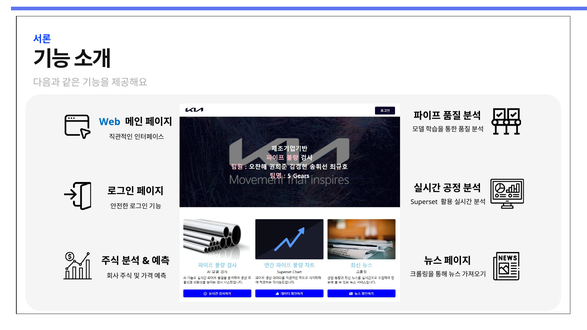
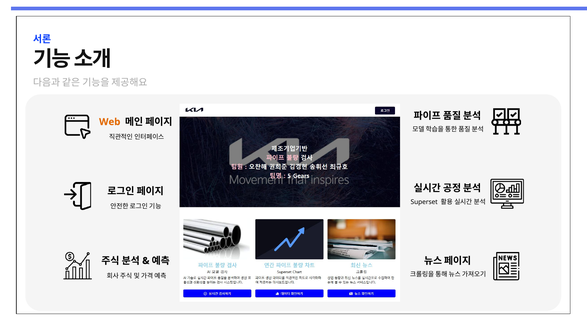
Web colour: blue -> orange (110, 122)
